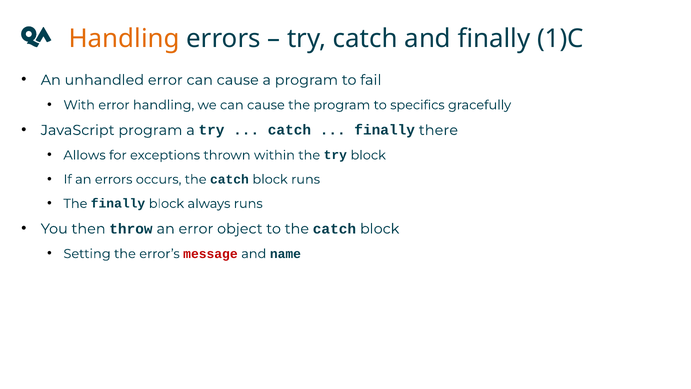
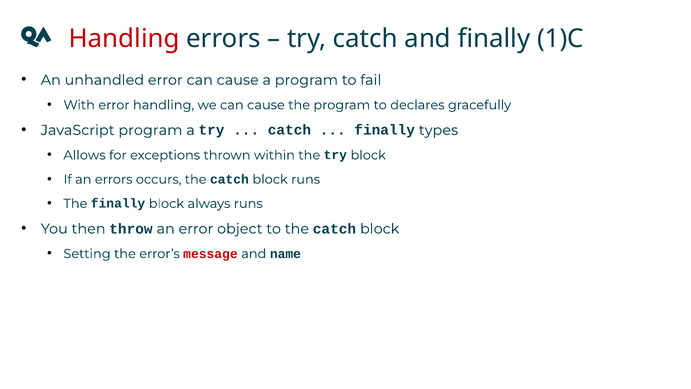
Handling colour: orange -> red (124, 39)
specifics: specifics -> declares (417, 105)
there: there -> types (438, 130)
